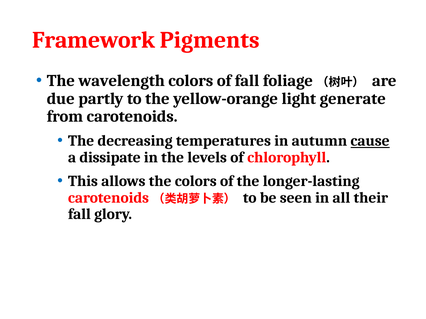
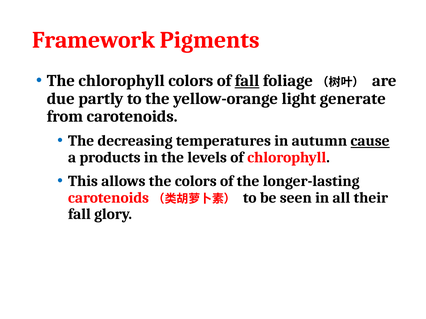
The wavelength: wavelength -> chlorophyll (122, 81)
fall underline: none -> present (247, 81)
dissipate: dissipate -> products (110, 158)
